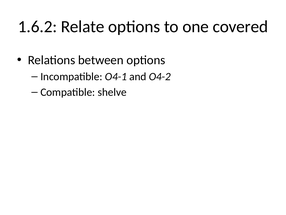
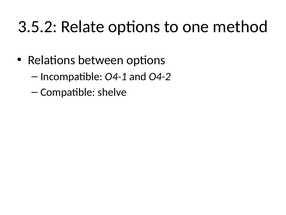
1.6.2: 1.6.2 -> 3.5.2 (37, 27)
covered: covered -> method (240, 27)
